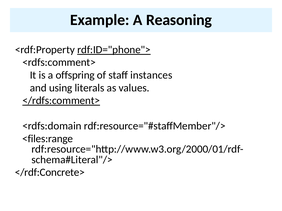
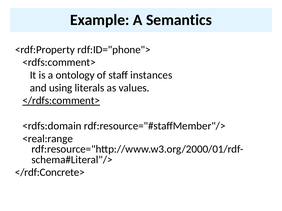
Reasoning: Reasoning -> Semantics (179, 20)
rdf:ID="phone"> underline: present -> none (114, 50)
offspring: offspring -> ontology (75, 75)
<files:range: <files:range -> <real:range (48, 139)
